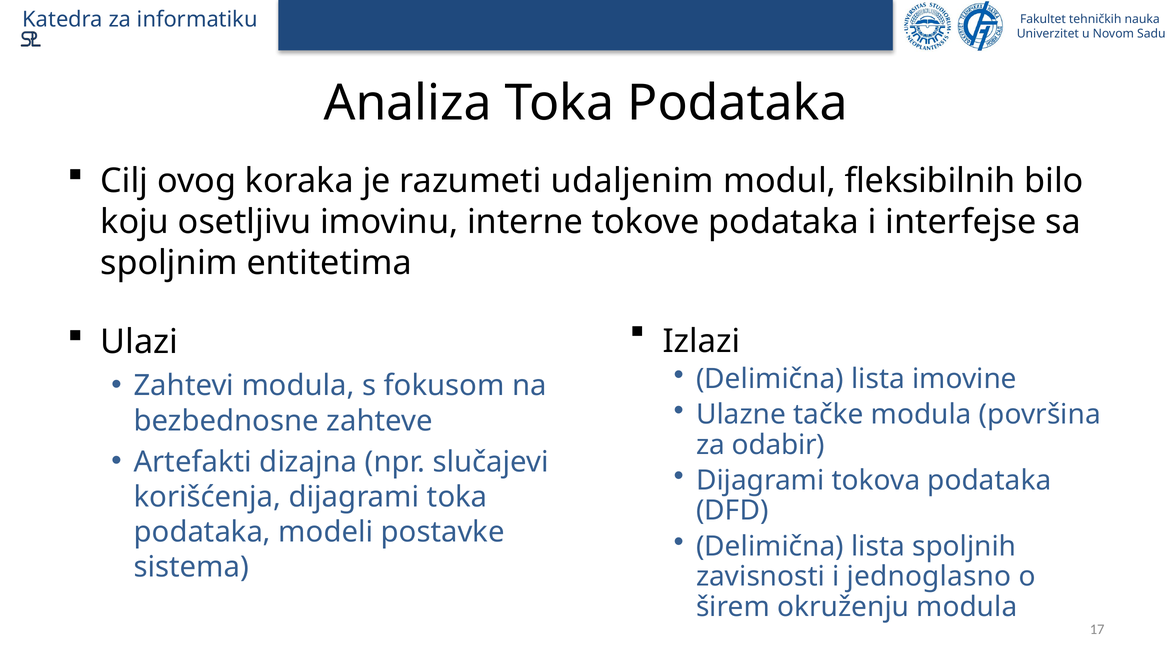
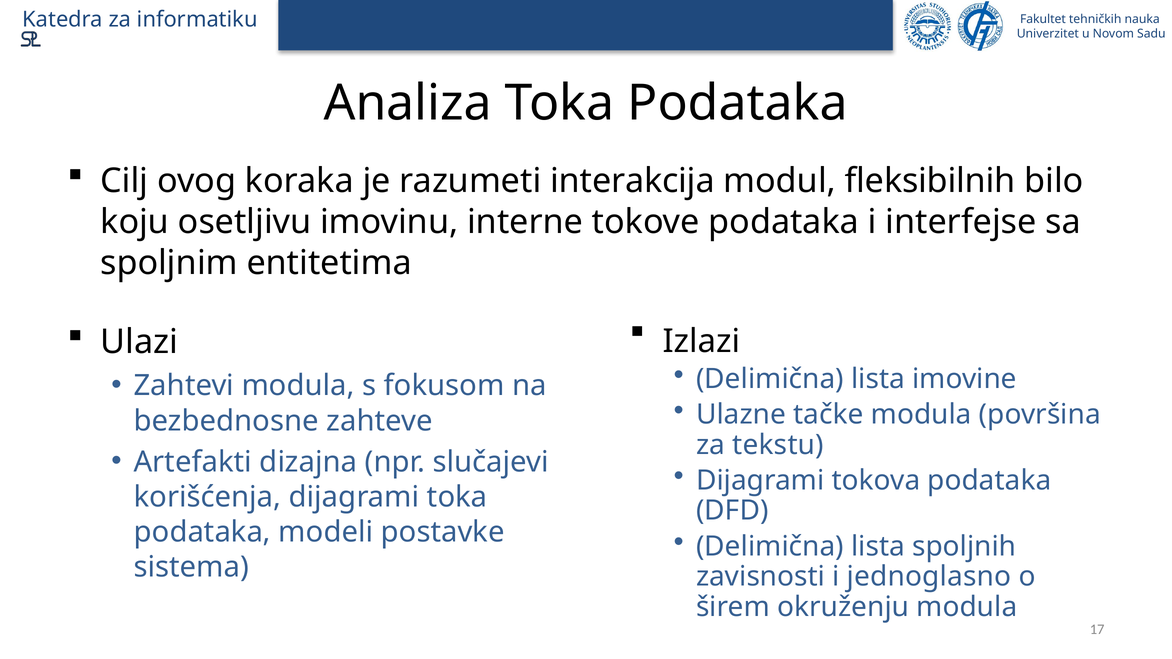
udaljenim: udaljenim -> interakcija (633, 181)
odabir: odabir -> tekstu (778, 445)
